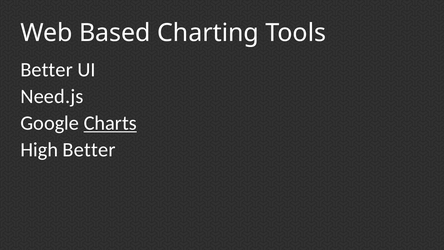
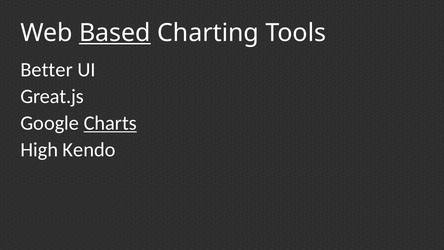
Based underline: none -> present (115, 33)
Need.js: Need.js -> Great.js (52, 96)
High Better: Better -> Kendo (89, 150)
